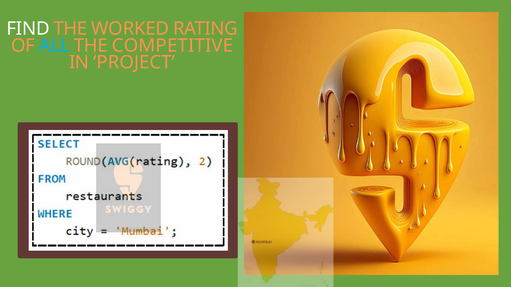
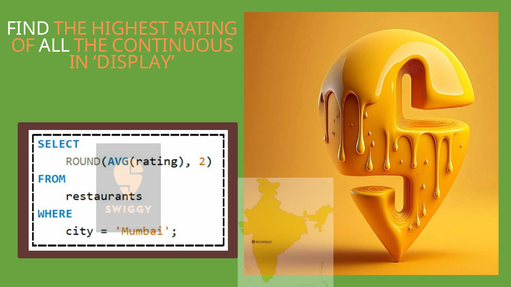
WORKED: WORKED -> HIGHEST (130, 29)
ALL colour: light blue -> white (55, 46)
COMPETITIVE: COMPETITIVE -> CONTINUOUS (173, 46)
PROJECT: PROJECT -> DISPLAY (134, 62)
